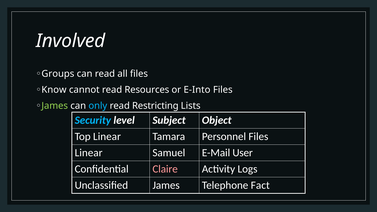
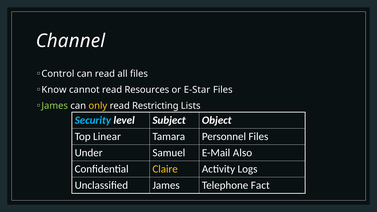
Involved: Involved -> Channel (70, 41)
Groups: Groups -> Control (58, 74)
E-Into: E-Into -> E-Star (197, 90)
only colour: light blue -> yellow (98, 106)
Linear: Linear -> Under (89, 153)
User: User -> Also (243, 153)
Claire colour: pink -> yellow (165, 169)
